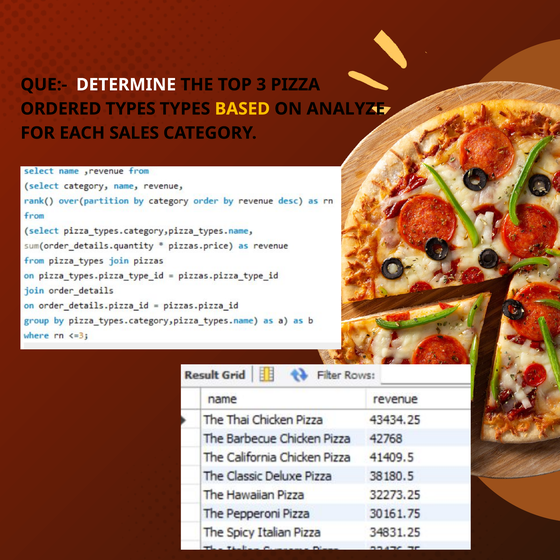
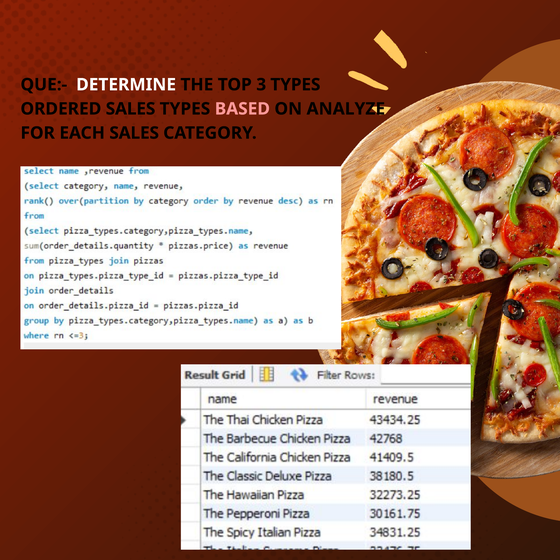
3 PIZZA: PIZZA -> TYPES (295, 85)
ORDERED TYPES: TYPES -> SALES (131, 109)
BASED colour: yellow -> pink (242, 109)
